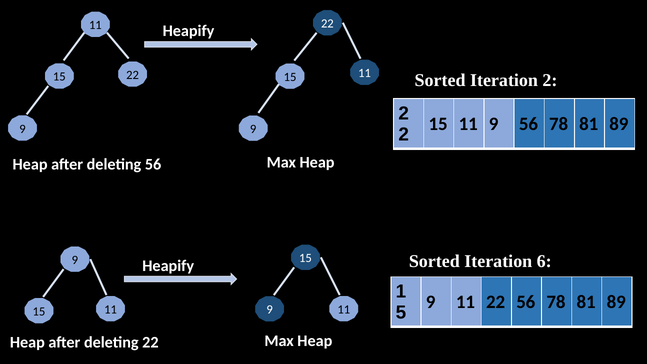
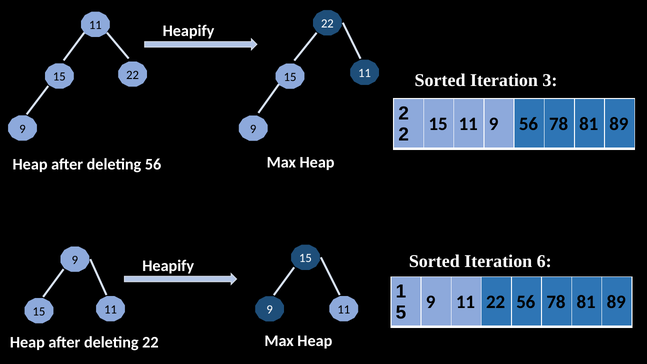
Iteration 2: 2 -> 3 (550, 81)
